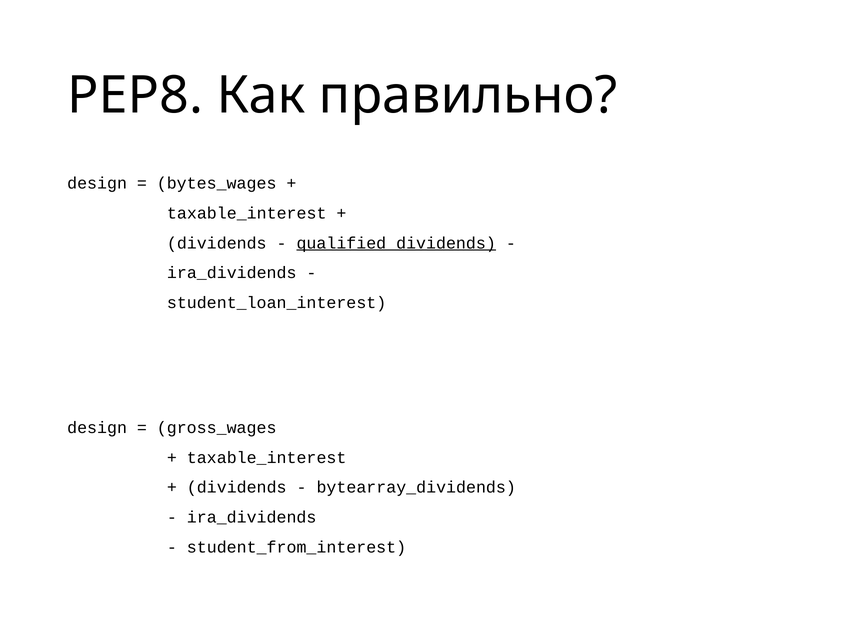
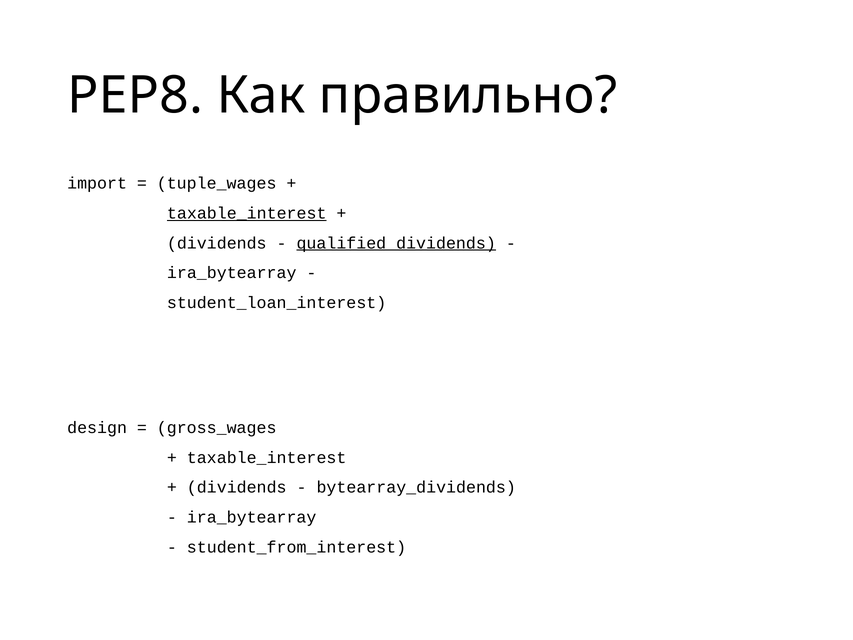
design: design -> import (97, 183)
bytes_wages: bytes_wages -> tuple_wages (217, 183)
taxable_interest underline: none -> present (247, 213)
ira_dividends: ira_dividends -> ira_bytearray (232, 273)
ira_dividends: ira_dividends -> ira_bytearray (252, 517)
